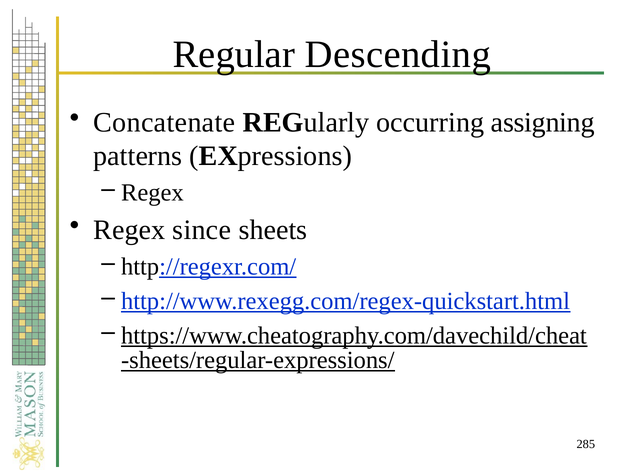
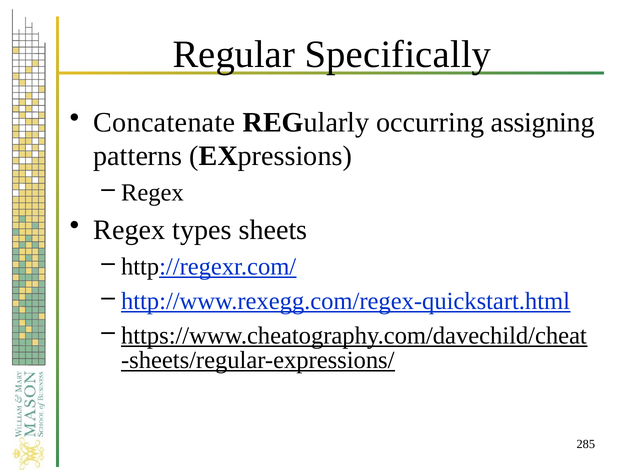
Descending: Descending -> Specifically (398, 54)
since: since -> types (202, 230)
